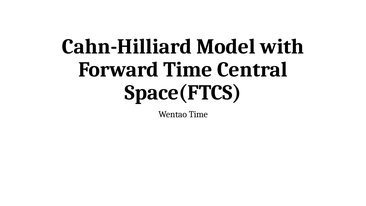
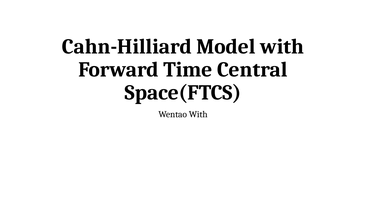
Wentao Time: Time -> With (198, 114)
